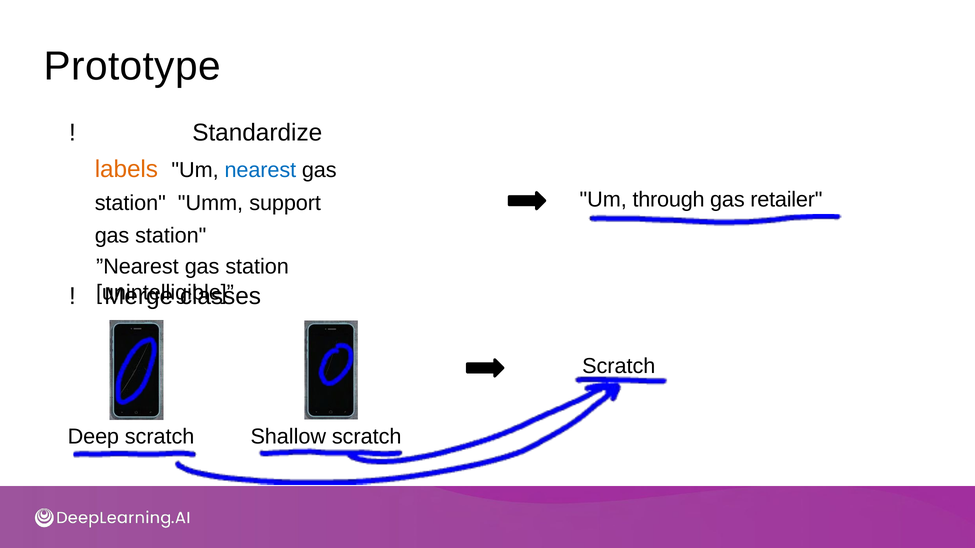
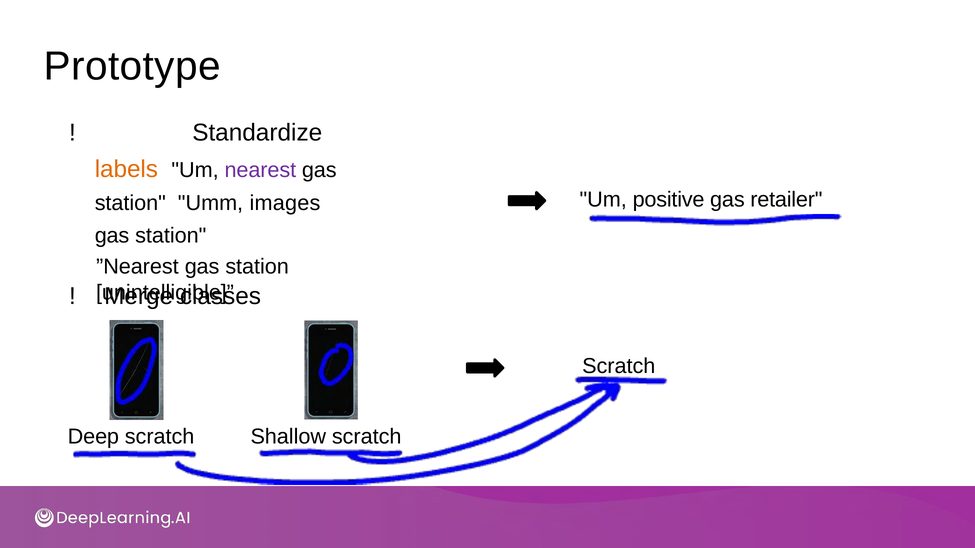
nearest colour: blue -> purple (260, 170)
through: through -> positive (669, 200)
support: support -> images (285, 203)
